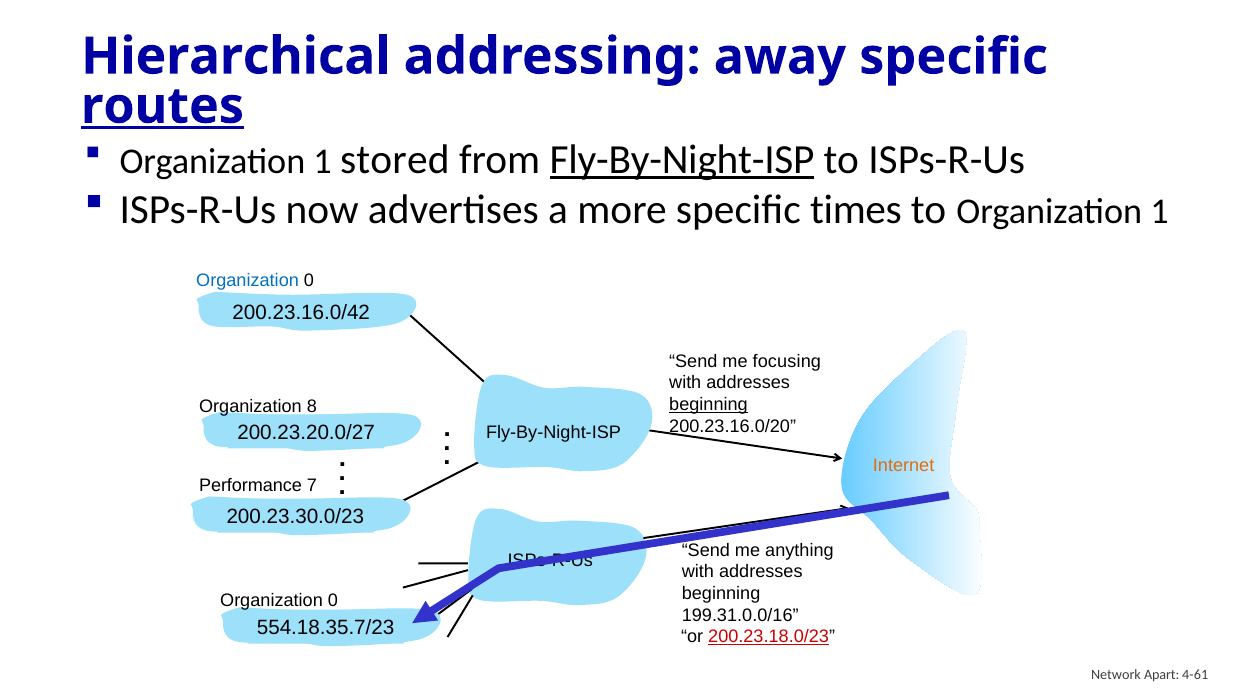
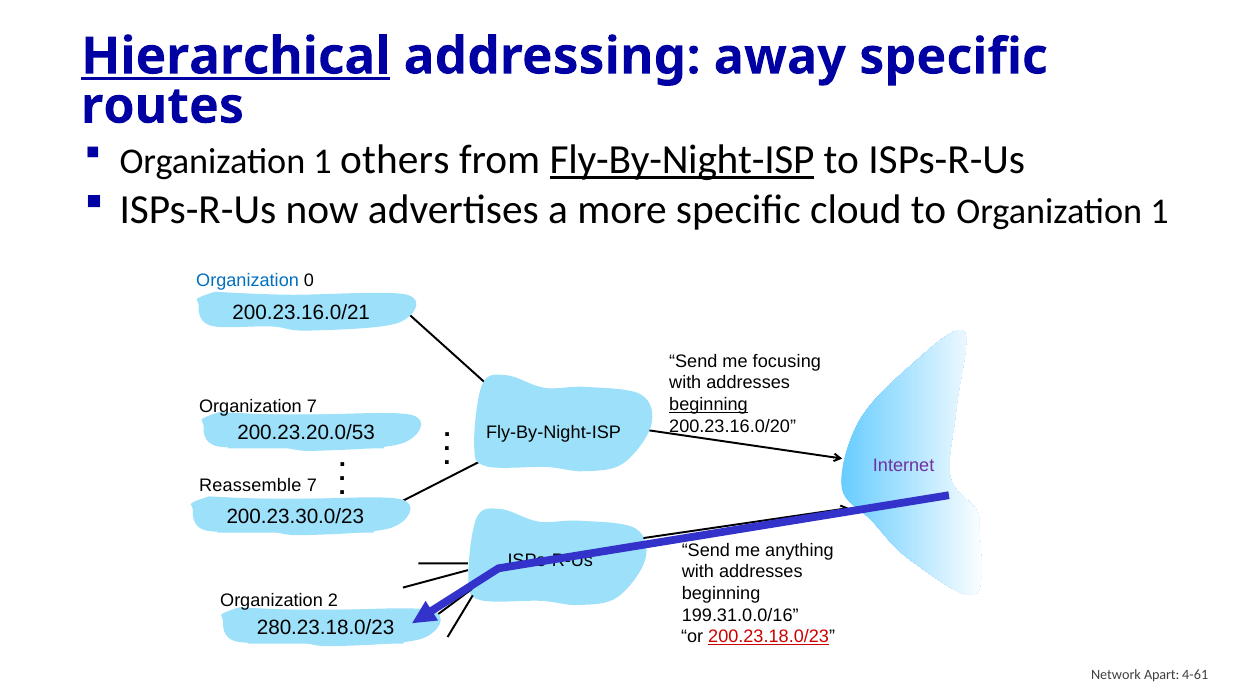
Hierarchical underline: none -> present (236, 56)
routes underline: present -> none (163, 106)
stored: stored -> others (395, 160)
times: times -> cloud (856, 210)
200.23.16.0/42: 200.23.16.0/42 -> 200.23.16.0/21 (301, 313)
Organization 8: 8 -> 7 (312, 407)
200.23.20.0/27: 200.23.20.0/27 -> 200.23.20.0/53 (306, 433)
Internet colour: orange -> purple (904, 466)
Performance: Performance -> Reassemble (250, 485)
0: 0 -> 2 (333, 601)
554.18.35.7/23: 554.18.35.7/23 -> 280.23.18.0/23 (326, 628)
